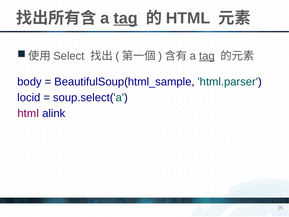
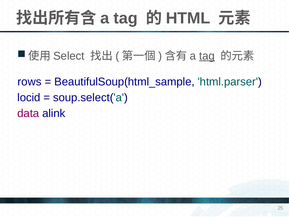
tag underline: present -> none (126, 18)
body: body -> rows (29, 82)
html: html -> data (28, 113)
